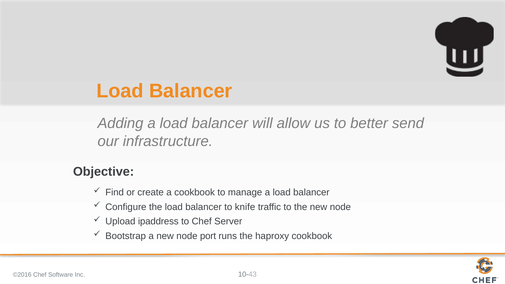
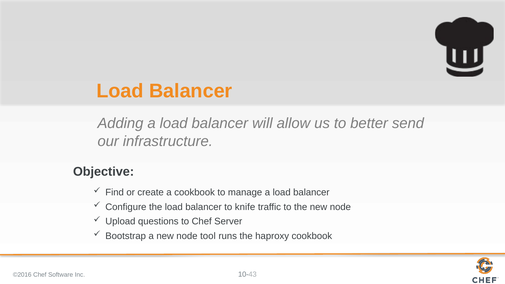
ipaddress: ipaddress -> questions (158, 221)
port: port -> tool (208, 236)
